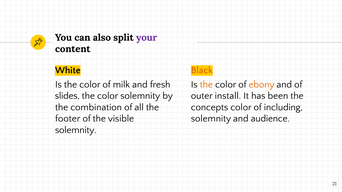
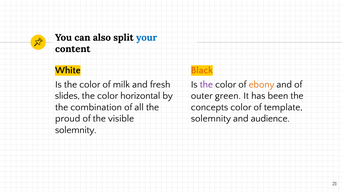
your colour: purple -> blue (147, 38)
the colour: orange -> purple (206, 85)
color solemnity: solemnity -> horizontal (140, 96)
install: install -> green (228, 96)
including: including -> template (283, 107)
footer: footer -> proud (68, 119)
